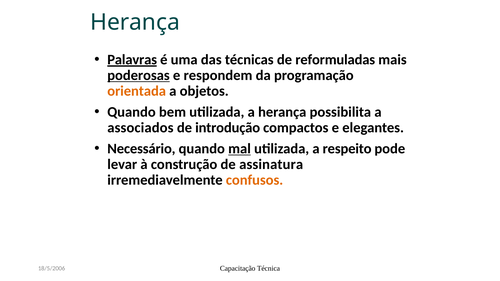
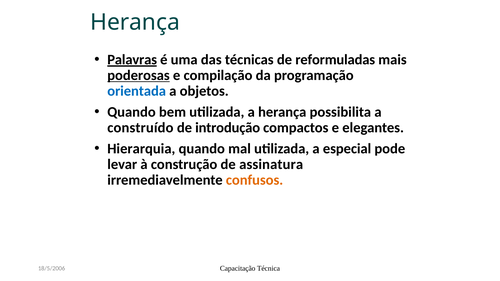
respondem: respondem -> compilação (218, 76)
orientada colour: orange -> blue (137, 91)
associados: associados -> construído (140, 128)
Necessário: Necessário -> Hierarquia (141, 149)
mal underline: present -> none (240, 149)
respeito: respeito -> especial (347, 149)
